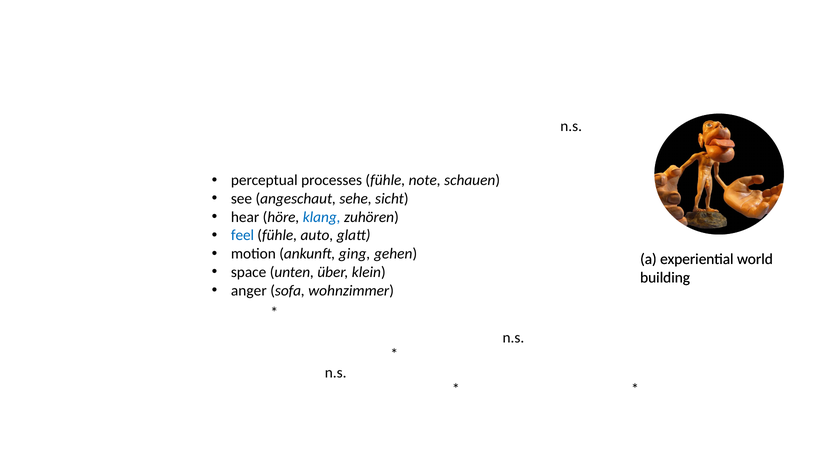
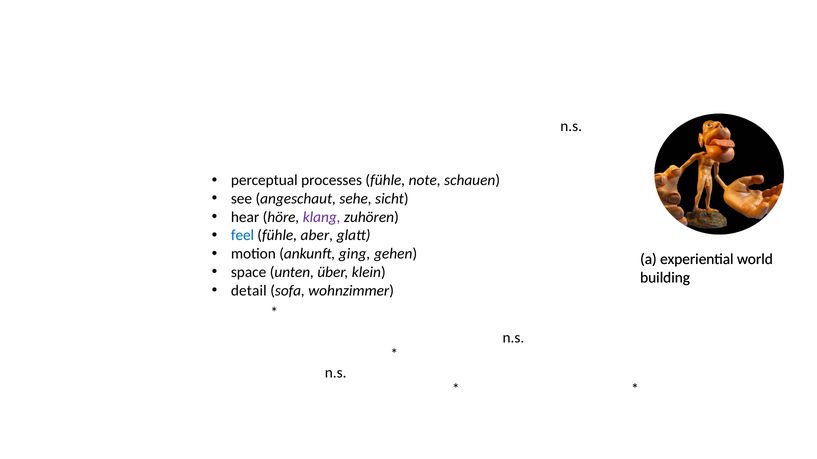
klang colour: blue -> purple (322, 217)
auto: auto -> aber (317, 236)
anger: anger -> detail (249, 291)
